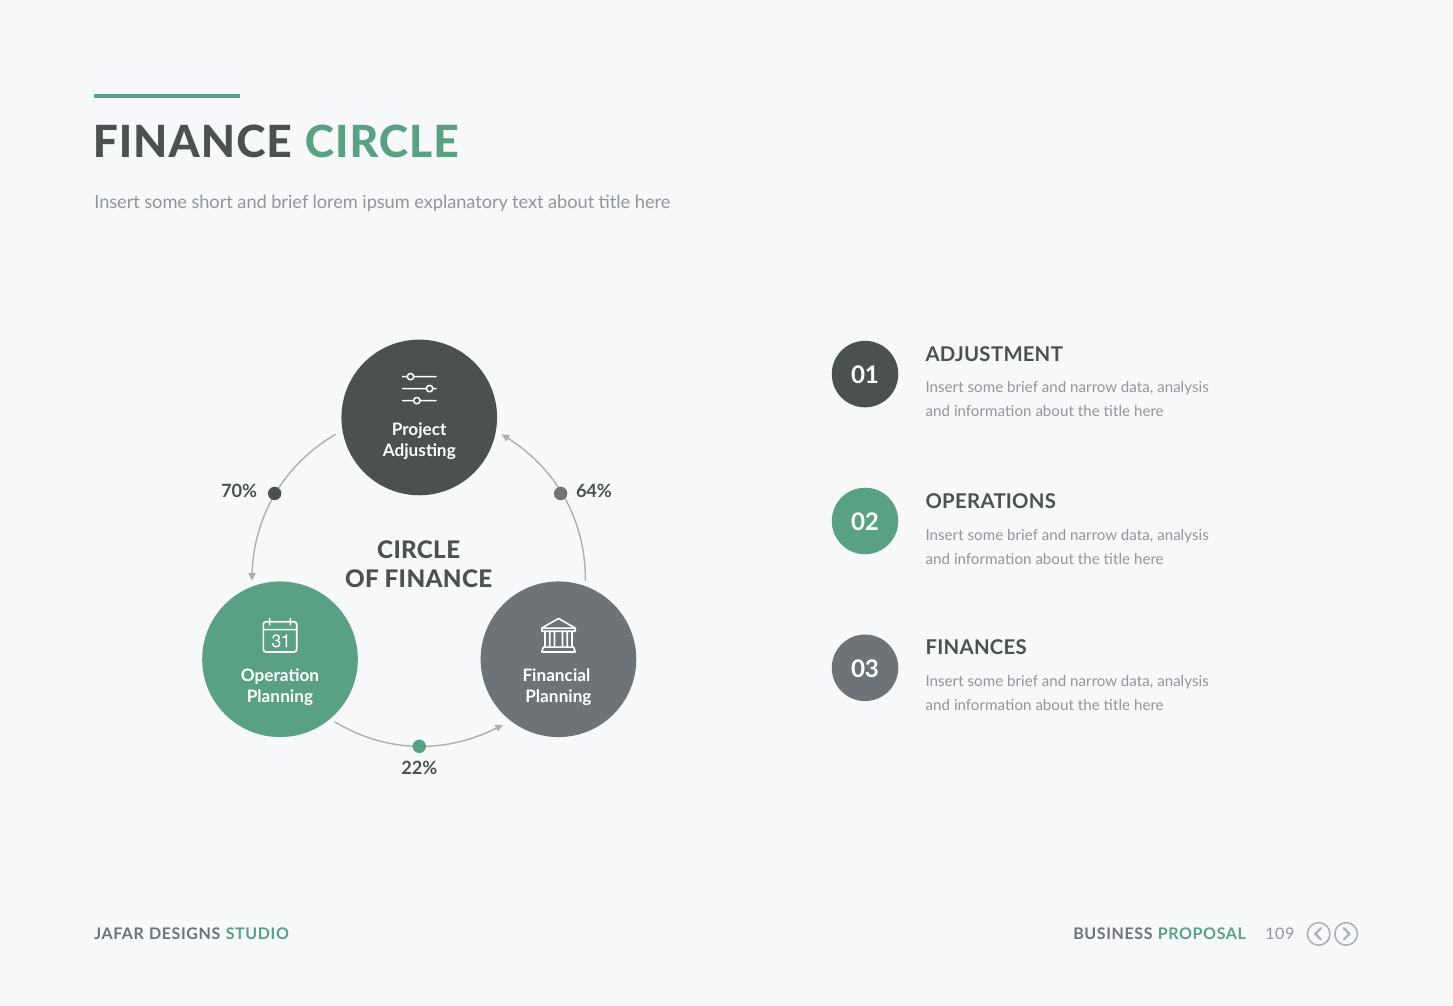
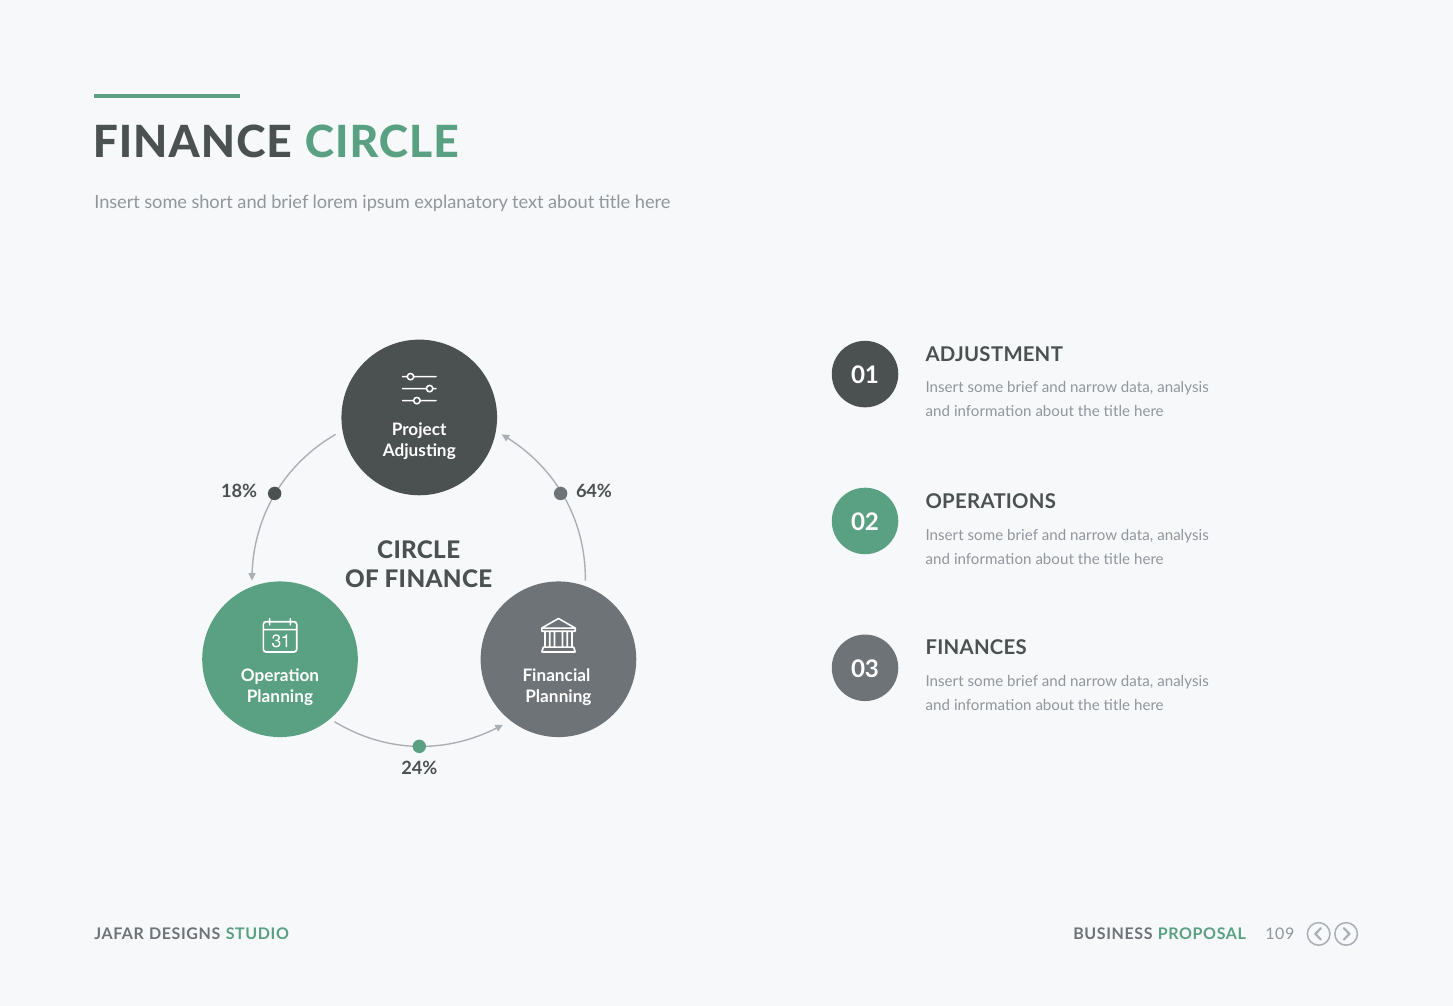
70%: 70% -> 18% (239, 492)
22%: 22% -> 24% (419, 768)
